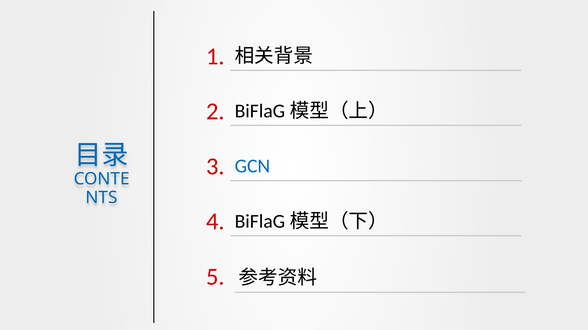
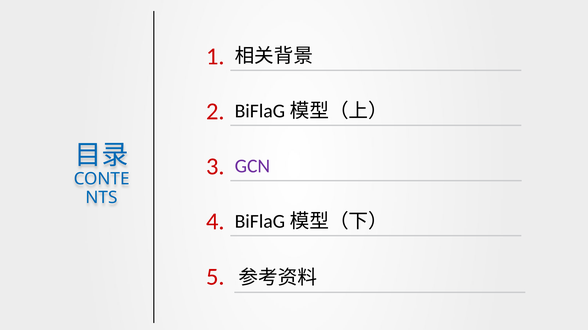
GCN colour: blue -> purple (252, 167)
